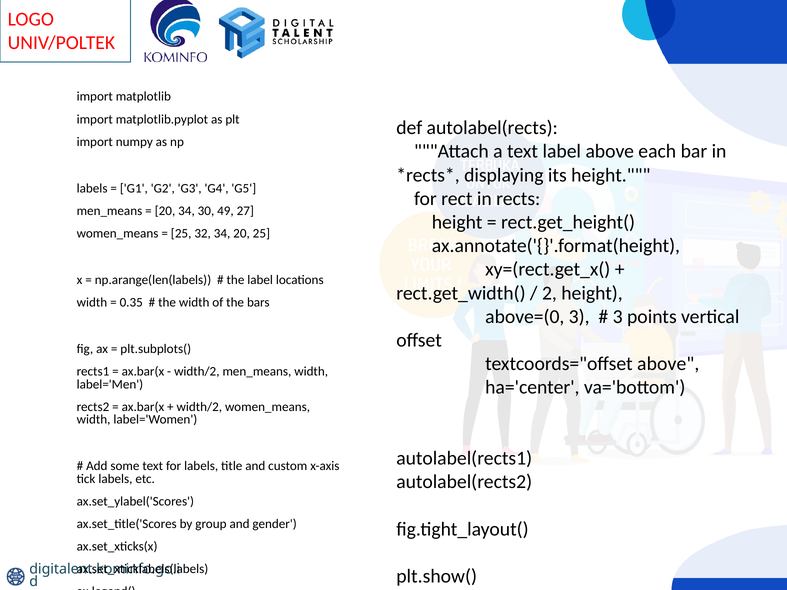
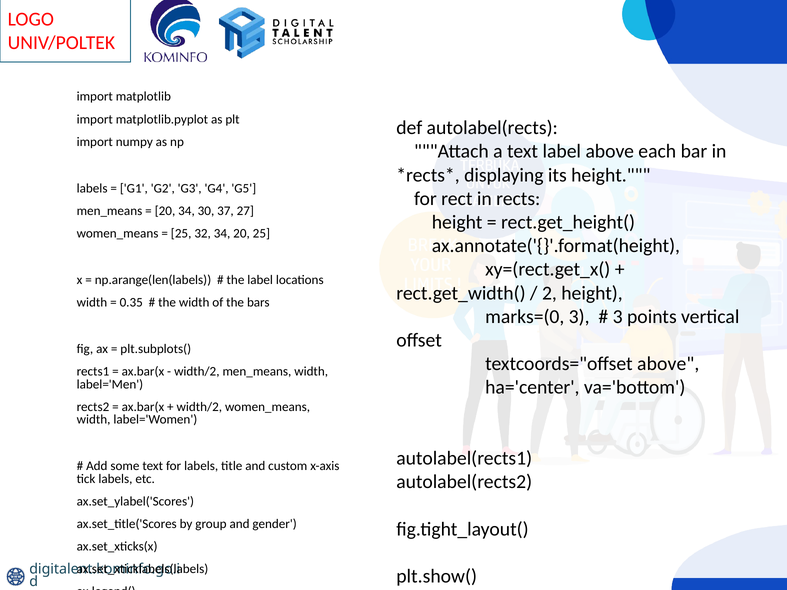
49: 49 -> 37 (225, 211)
above=(0: above=(0 -> marks=(0 (525, 317)
